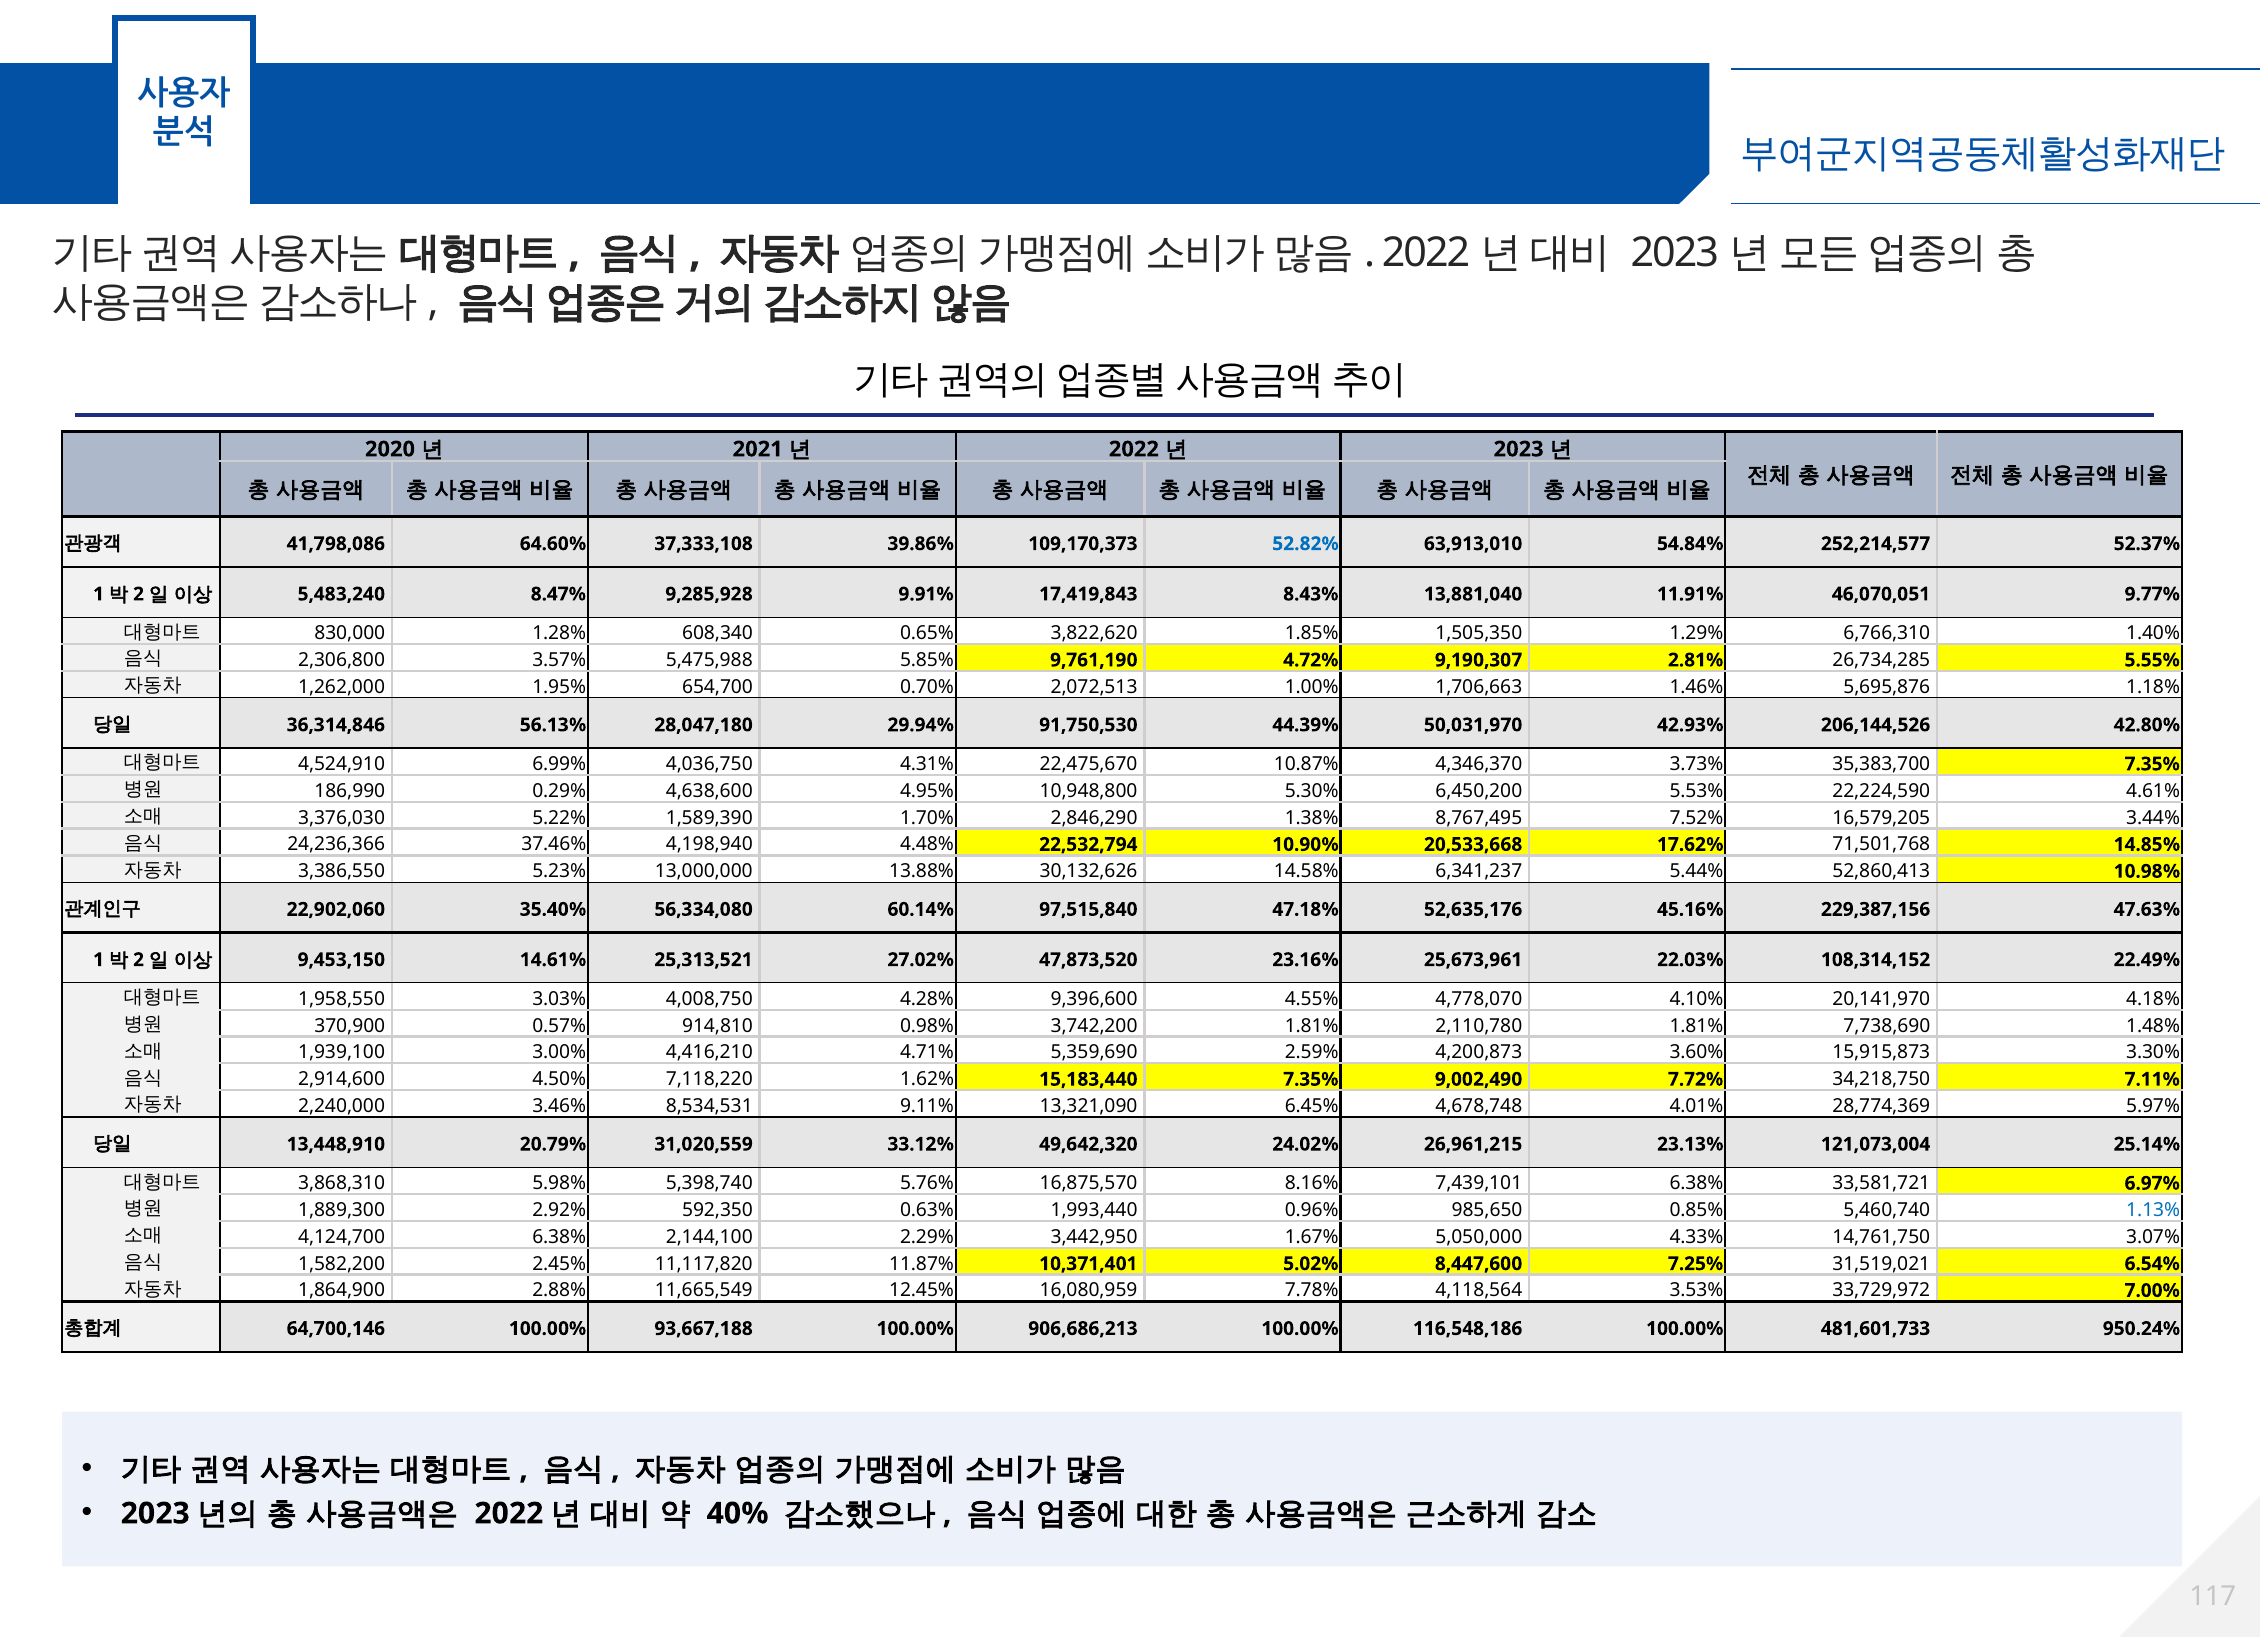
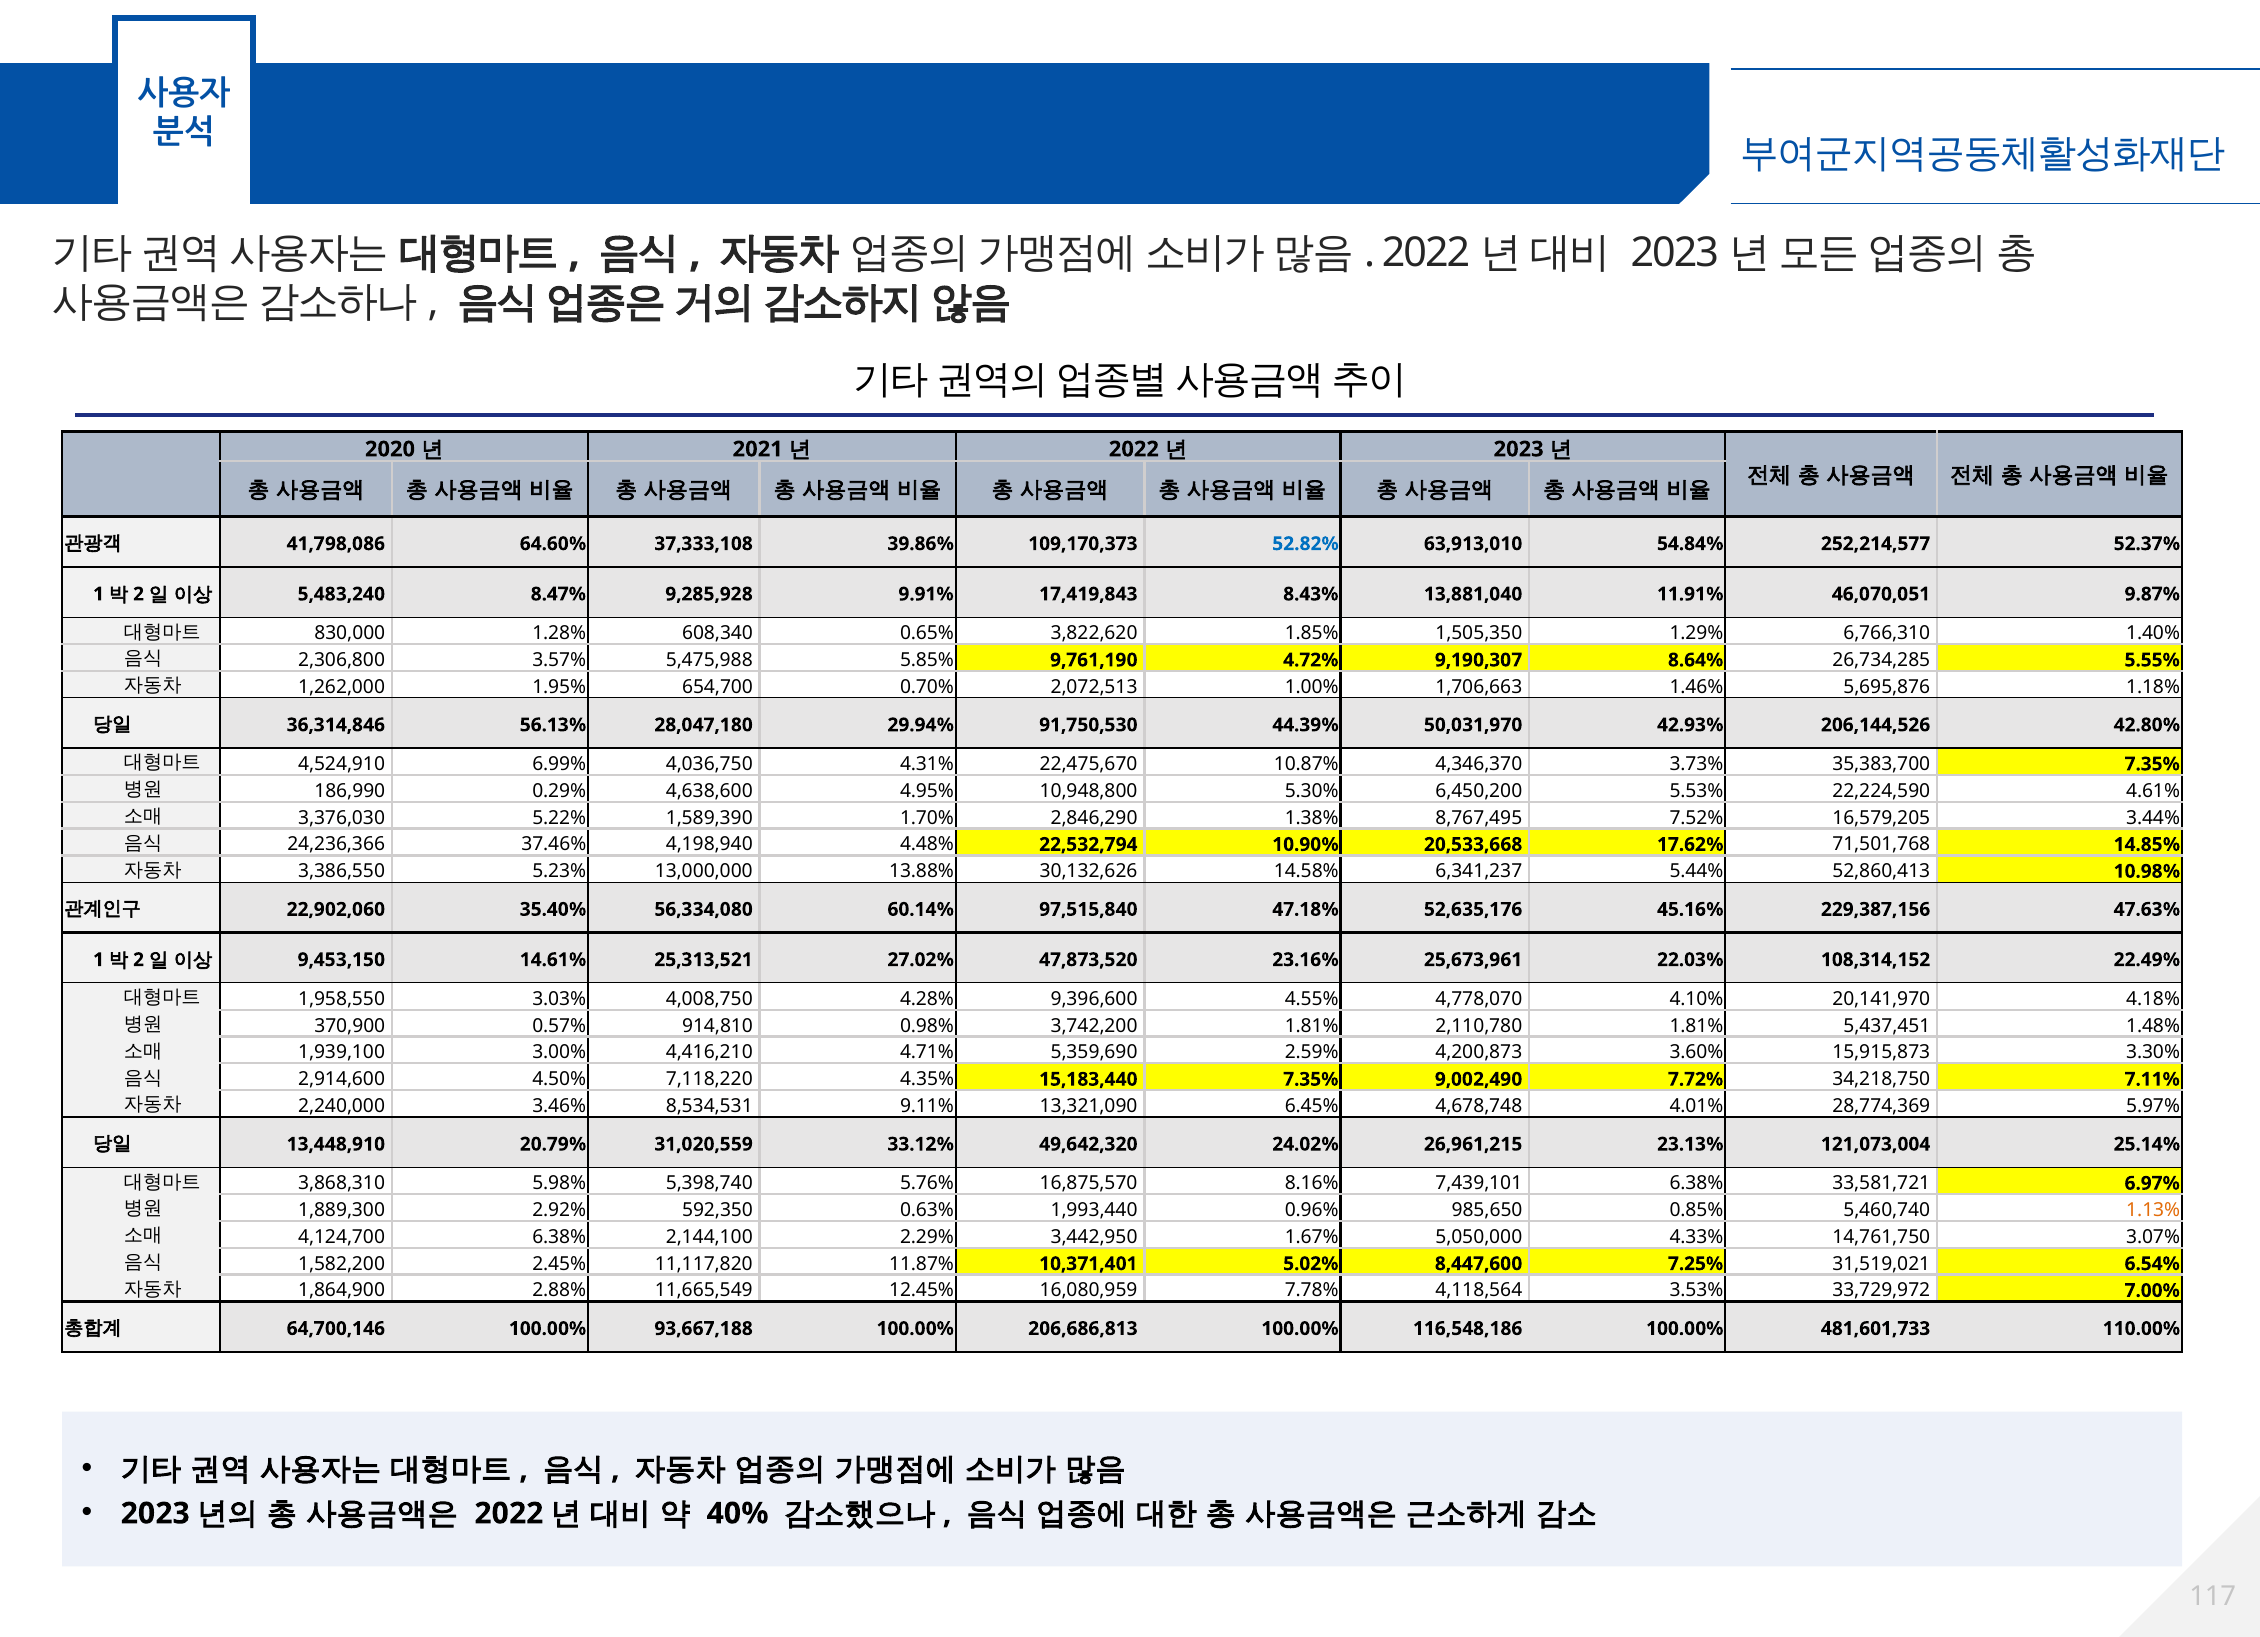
9.77%: 9.77% -> 9.87% (2152, 594)
2.81%: 2.81% -> 8.64% (1696, 660)
7,738,690: 7,738,690 -> 5,437,451 (1887, 1025)
1.62%: 1.62% -> 4.35% (927, 1079)
1.13% colour: blue -> orange (2153, 1210)
906,686,213: 906,686,213 -> 206,686,813 (1083, 1328)
950.24%: 950.24% -> 110.00% (2141, 1328)
